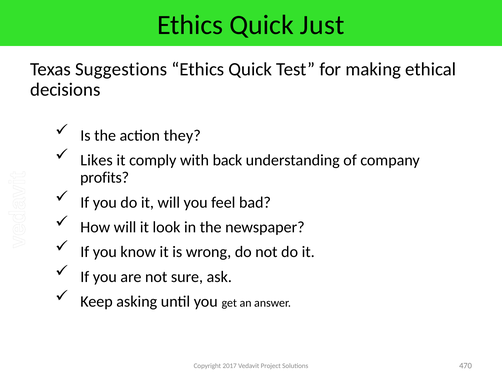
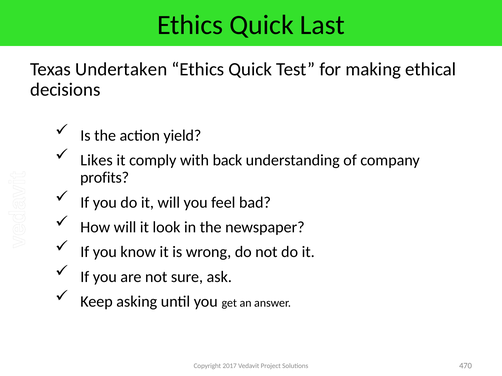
Just: Just -> Last (322, 25)
Suggestions: Suggestions -> Undertaken (121, 70)
they: they -> yield (182, 136)
